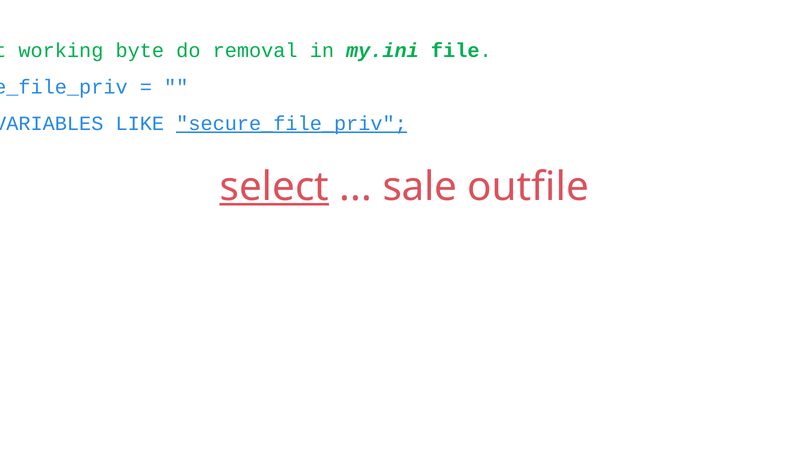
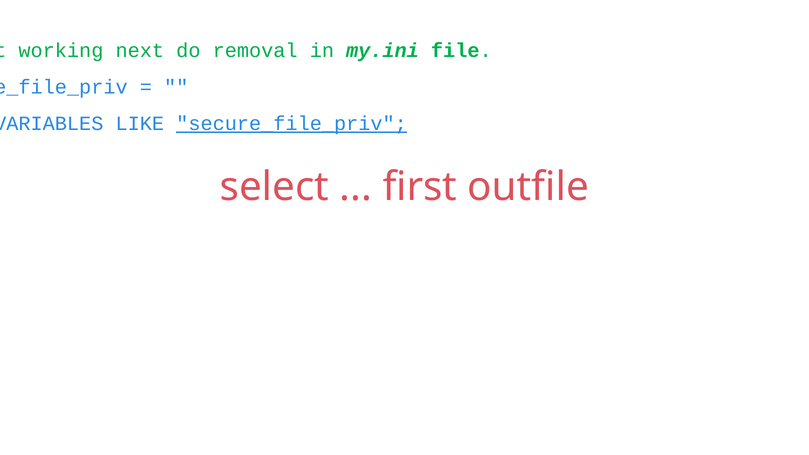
byte: byte -> next (140, 51)
select underline: present -> none (274, 187)
sale: sale -> first (420, 187)
